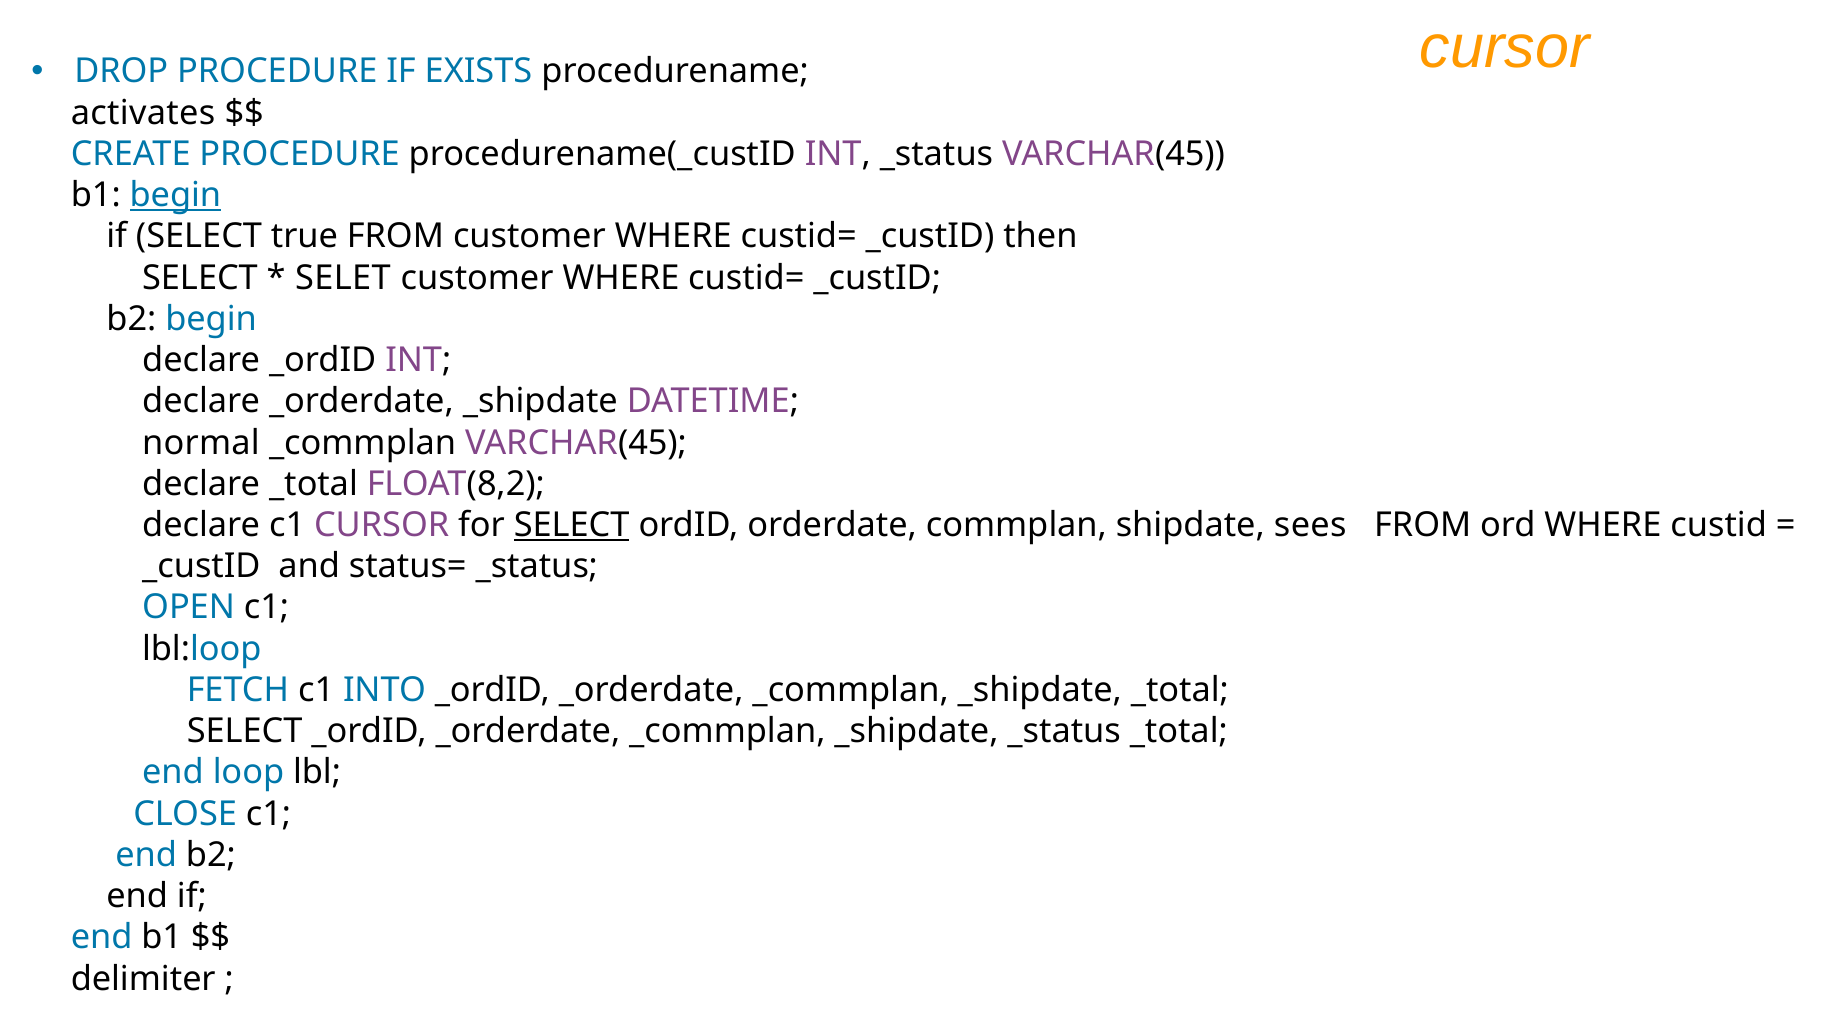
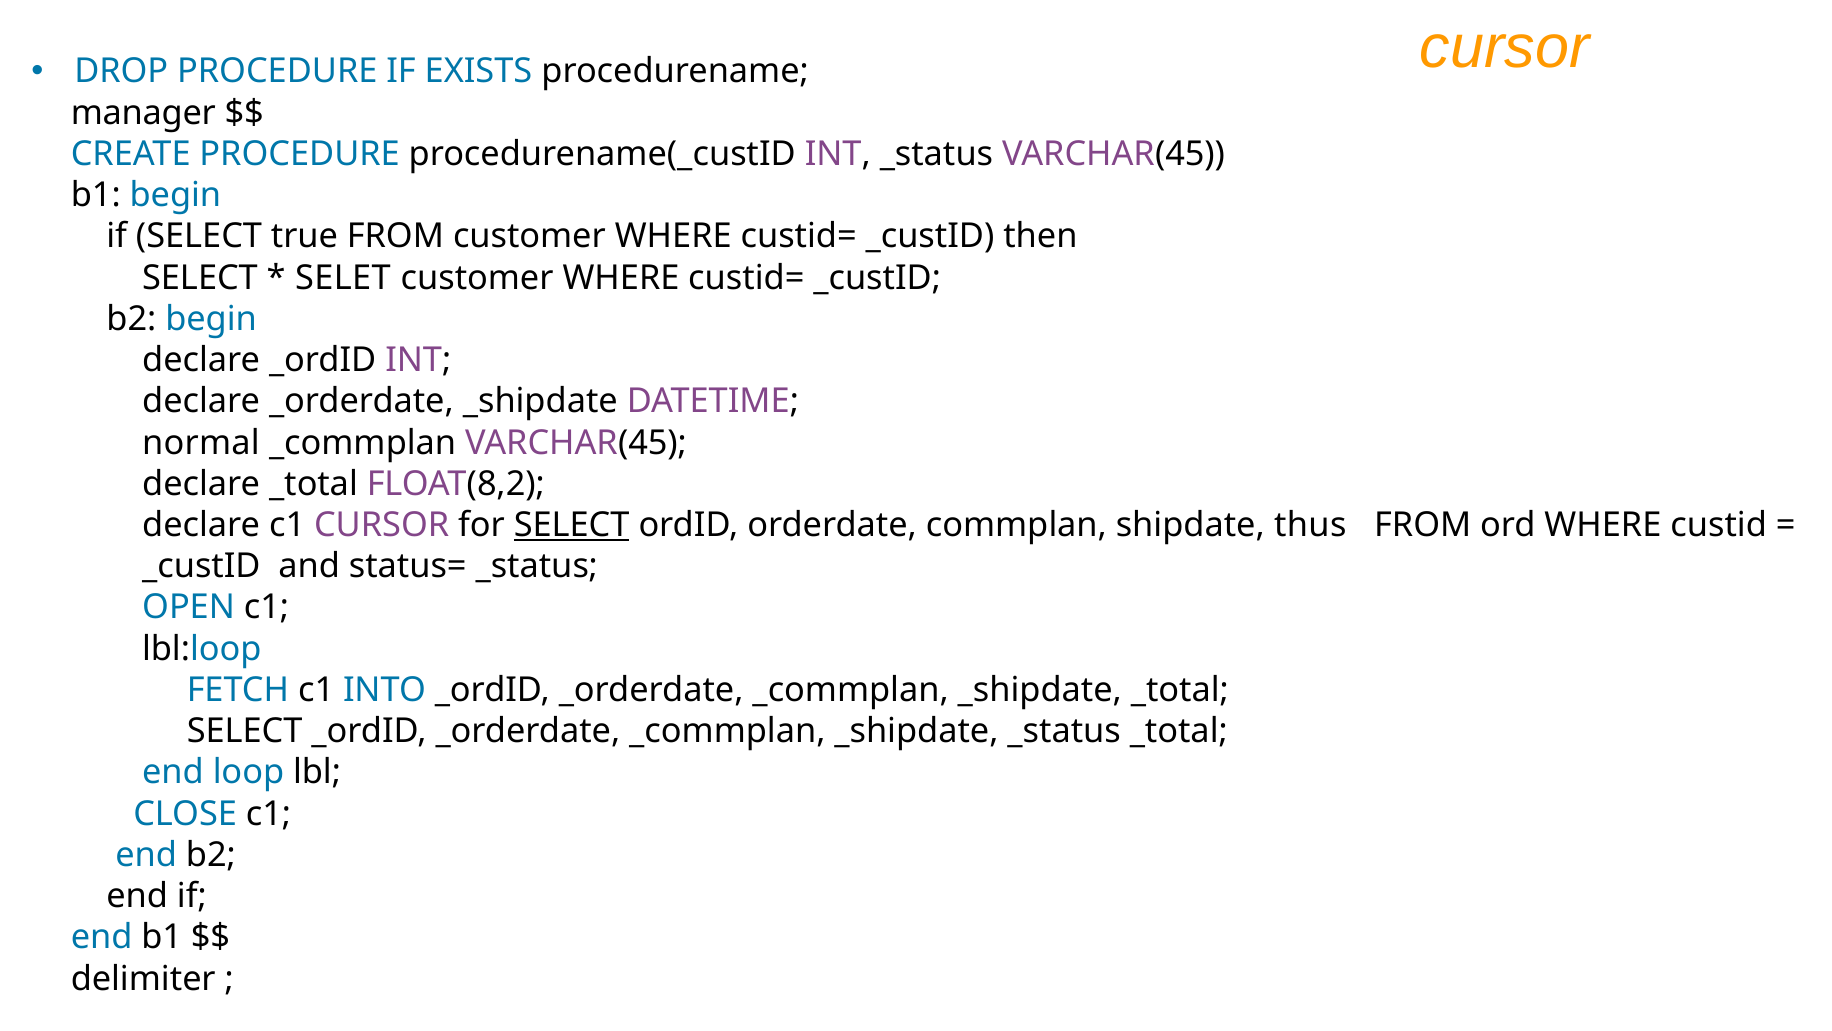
activates: activates -> manager (143, 113)
begin underline: present -> none (175, 195)
sees: sees -> thus (1310, 525)
